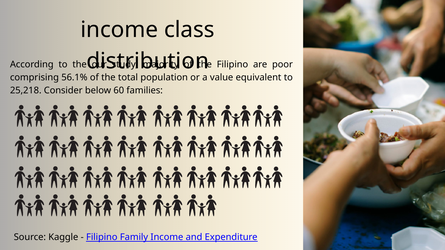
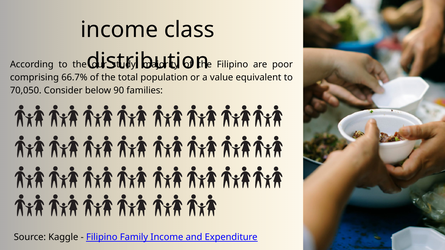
56.1%: 56.1% -> 66.7% (74, 78)
25,218: 25,218 -> 70,050 (26, 91)
60: 60 -> 90 (119, 91)
